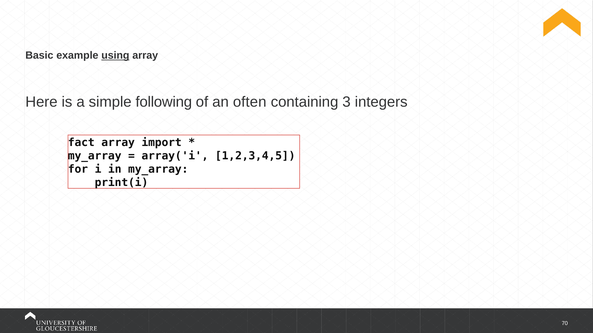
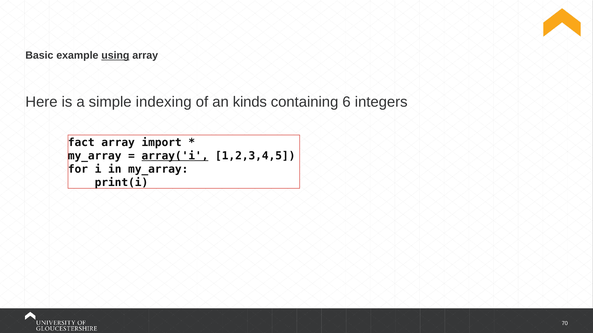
following: following -> indexing (164, 102)
often: often -> kinds (250, 102)
3: 3 -> 6 (347, 102)
array('i underline: none -> present (175, 156)
